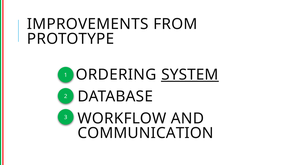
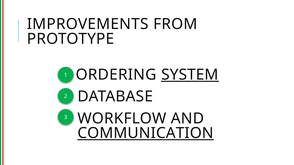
COMMUNICATION underline: none -> present (146, 133)
